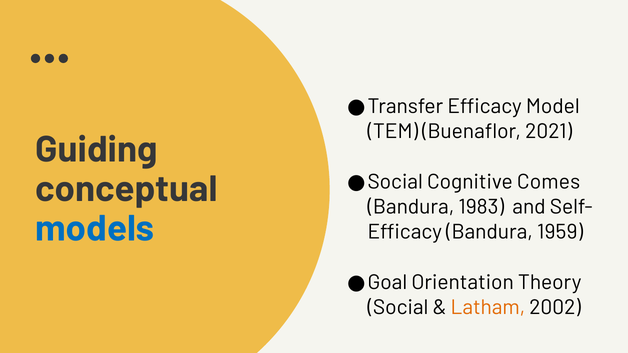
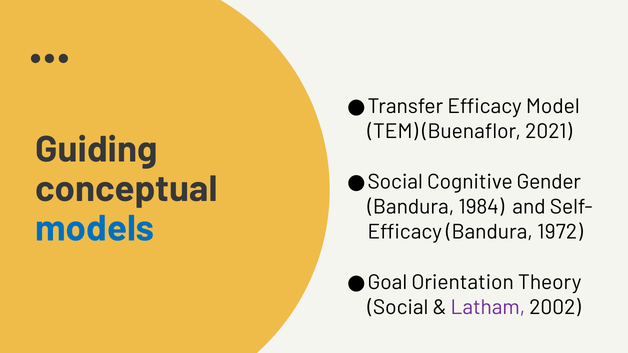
Comes: Comes -> Gender (549, 182)
1983: 1983 -> 1984 (481, 207)
1959: 1959 -> 1972 (560, 232)
Latham colour: orange -> purple (488, 307)
